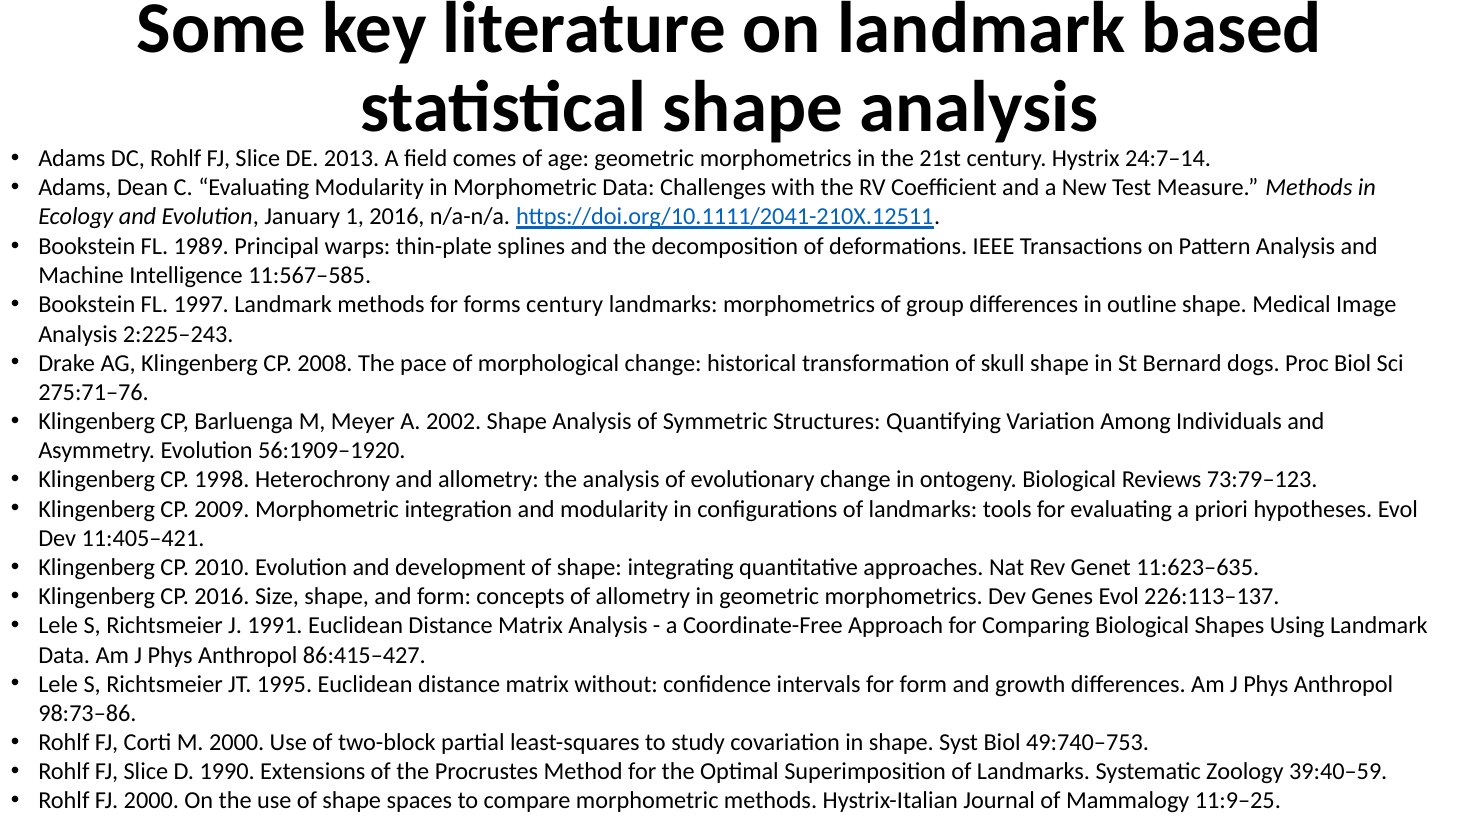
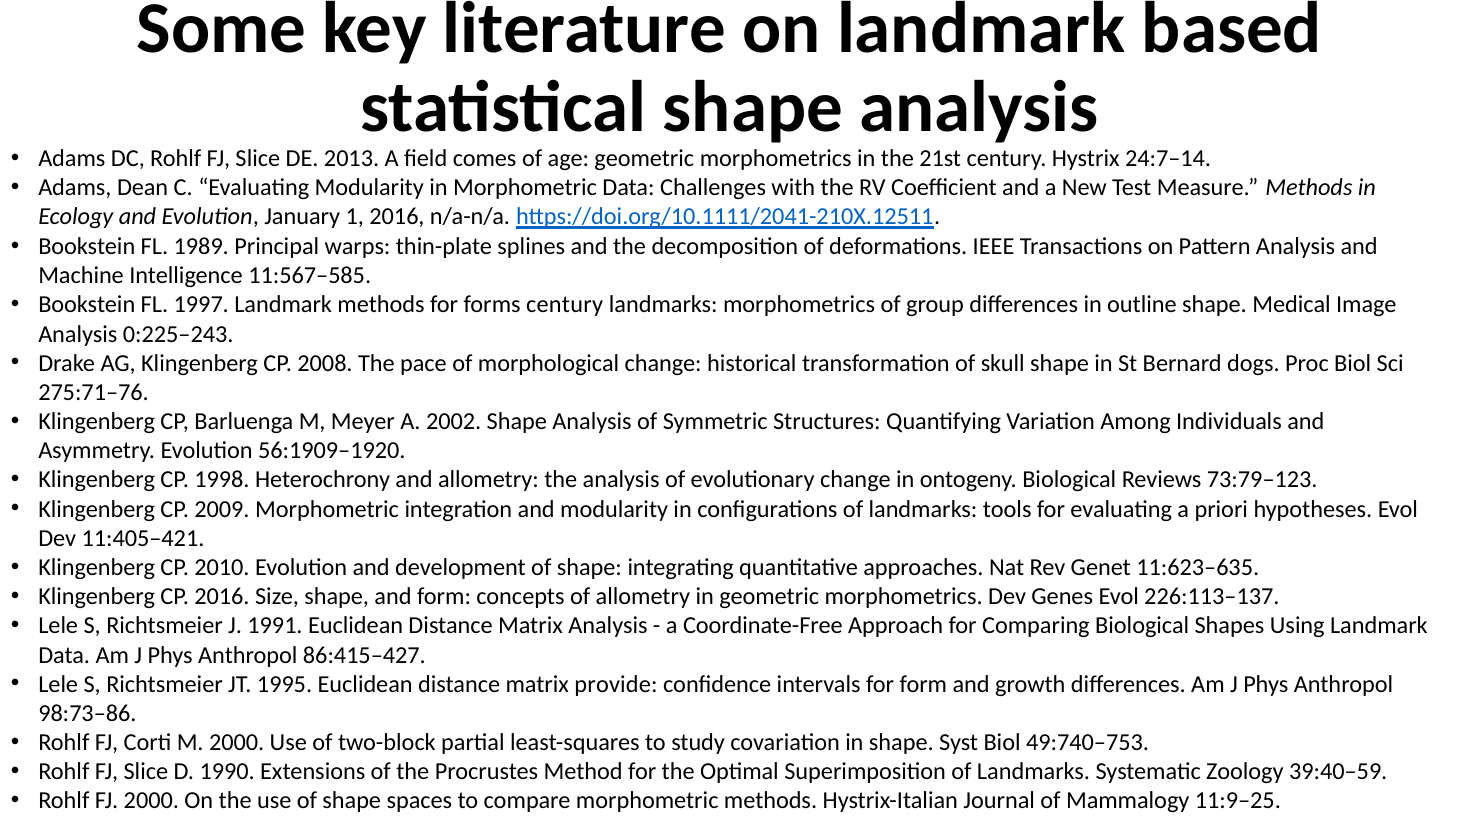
2:225–243: 2:225–243 -> 0:225–243 (178, 334)
without: without -> provide (616, 684)
